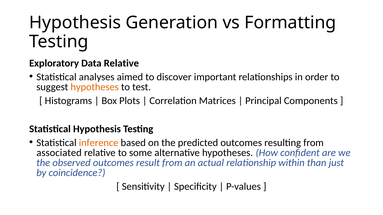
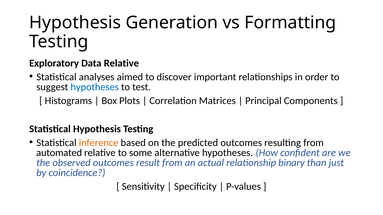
hypotheses colour: orange -> blue (95, 87)
associated: associated -> automated (59, 153)
within: within -> binary (292, 163)
